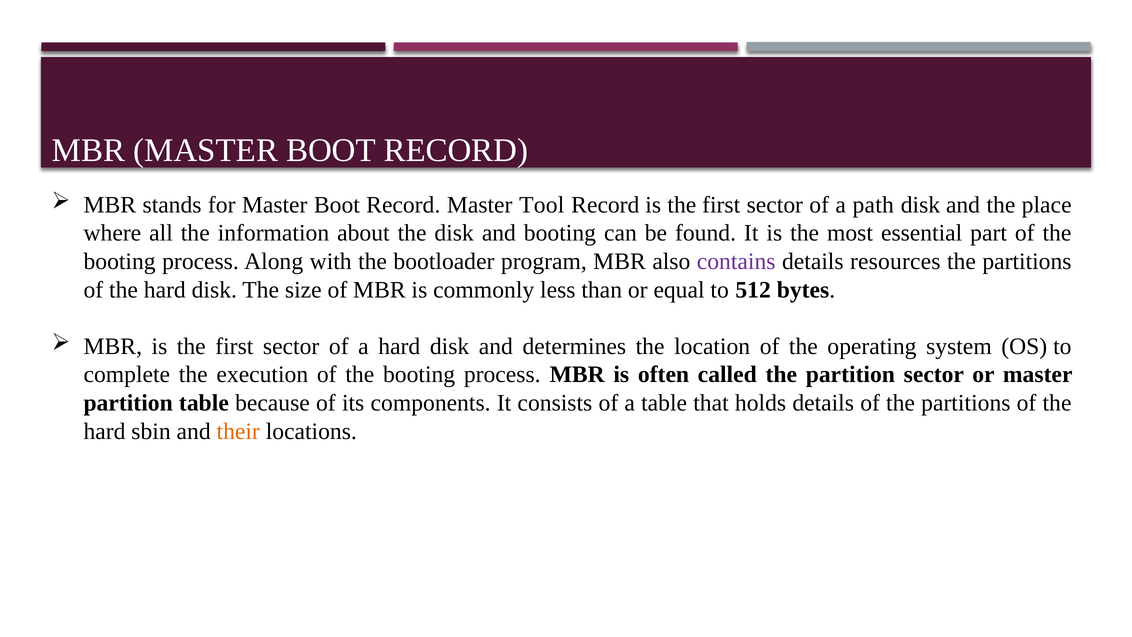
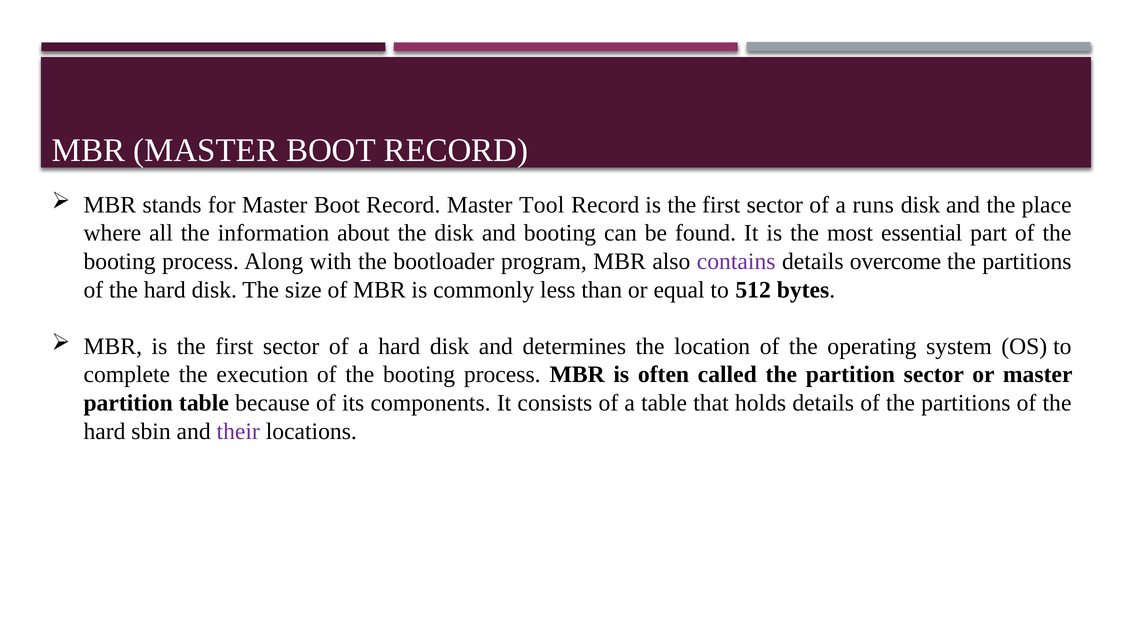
path: path -> runs (873, 205)
resources: resources -> overcome (895, 261)
their colour: orange -> purple (238, 431)
